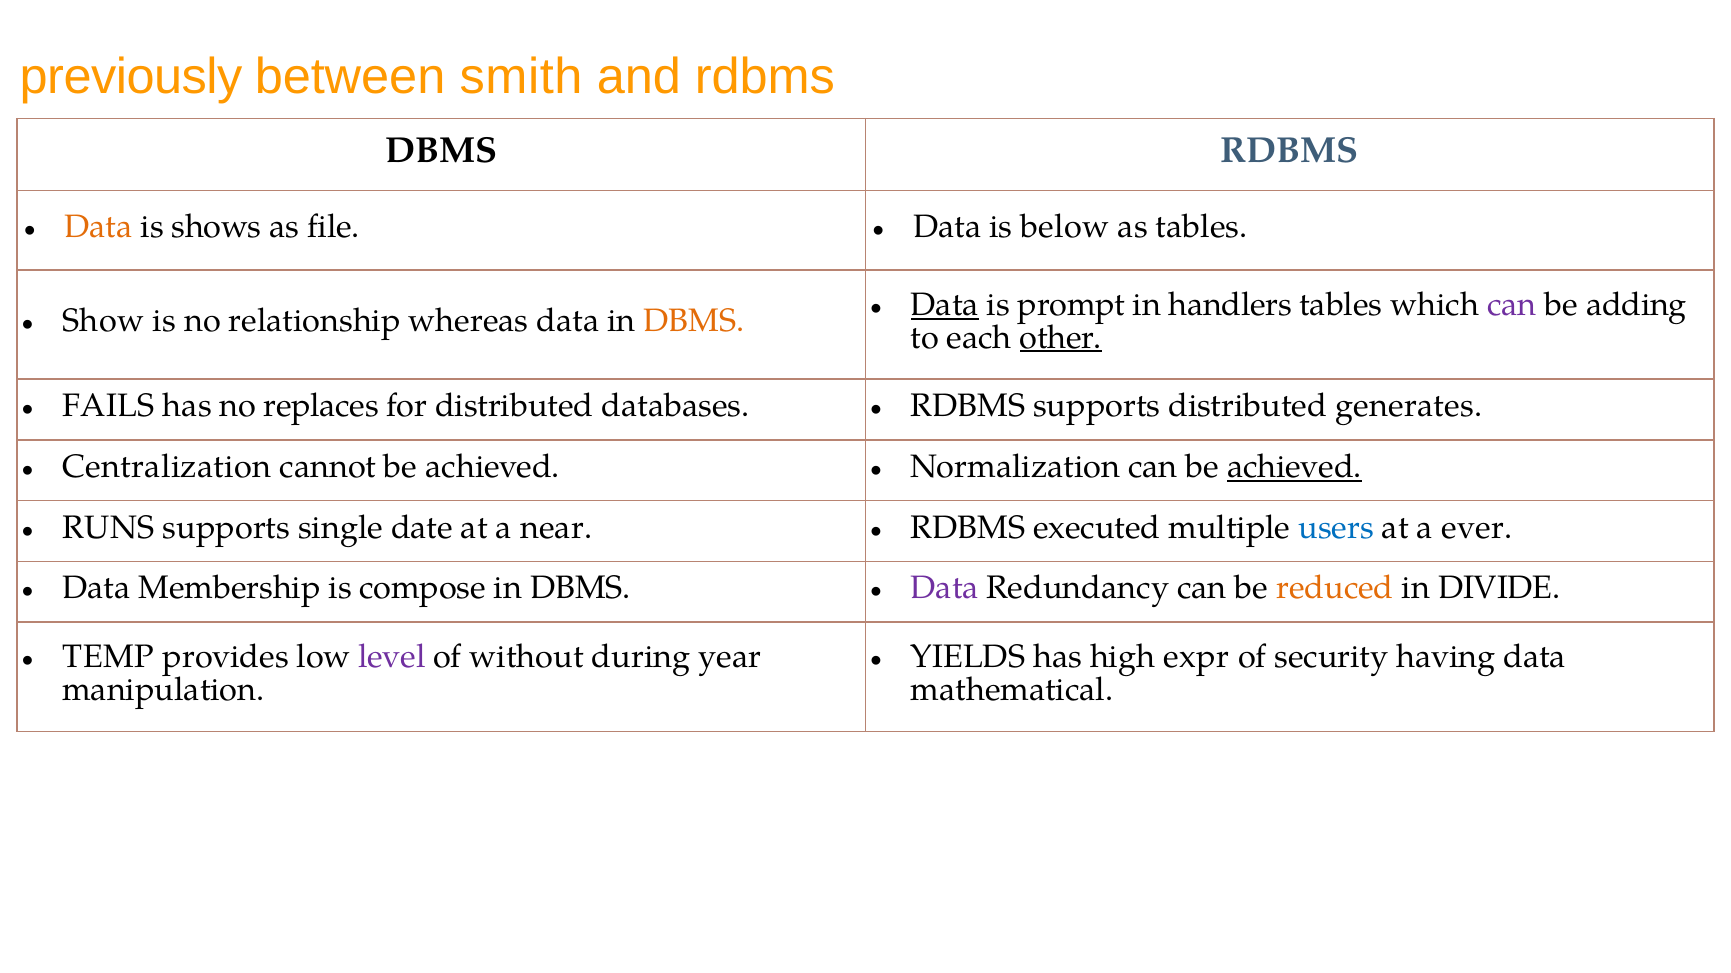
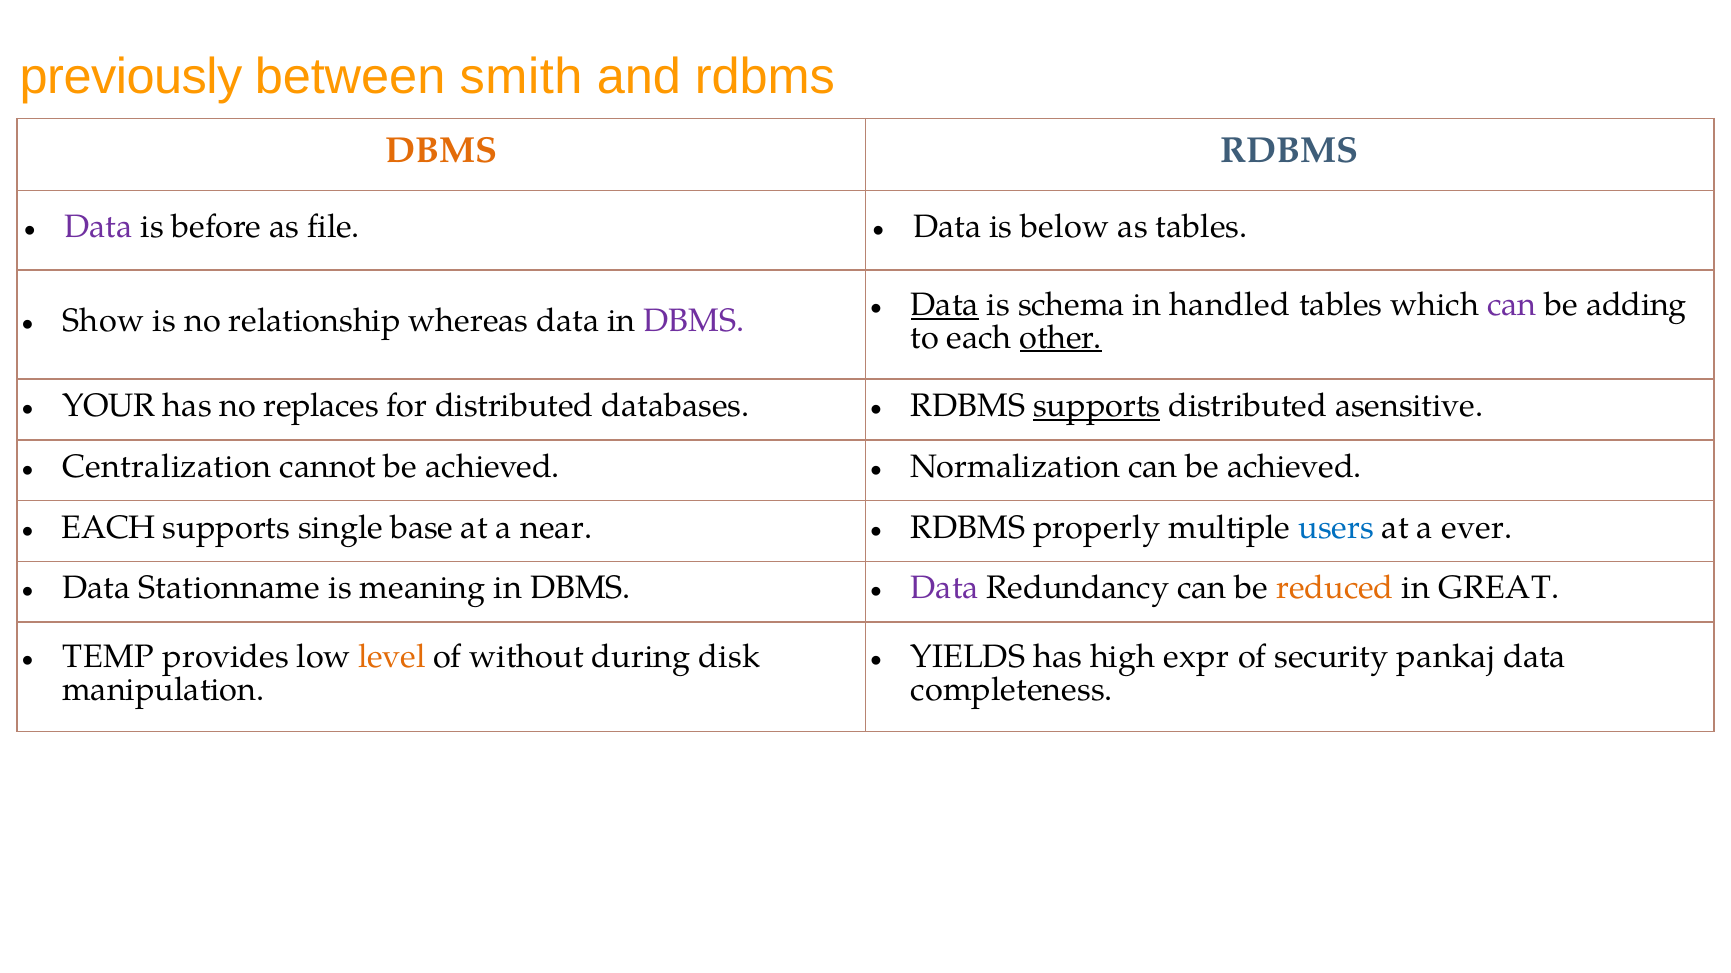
DBMS colour: black -> orange (441, 151)
Data colour: orange -> purple (99, 227)
shows: shows -> before (217, 227)
prompt: prompt -> schema (1071, 305)
handlers: handlers -> handled (1230, 305)
DBMS colour: orange -> purple (694, 321)
FAILS: FAILS -> YOUR (109, 406)
supports underline: none -> present (1097, 406)
generates: generates -> asensitive (1409, 406)
achieved underline: present -> none (1295, 467)
RUNS: RUNS -> EACH (109, 528)
date: date -> base (422, 528)
executed: executed -> properly (1097, 528)
Membership: Membership -> Stationname (229, 589)
compose: compose -> meaning (423, 589)
DIVIDE: DIVIDE -> GREAT (1499, 589)
level colour: purple -> orange (392, 657)
year: year -> disk (730, 657)
having: having -> pankaj (1446, 657)
mathematical: mathematical -> completeness (1012, 690)
